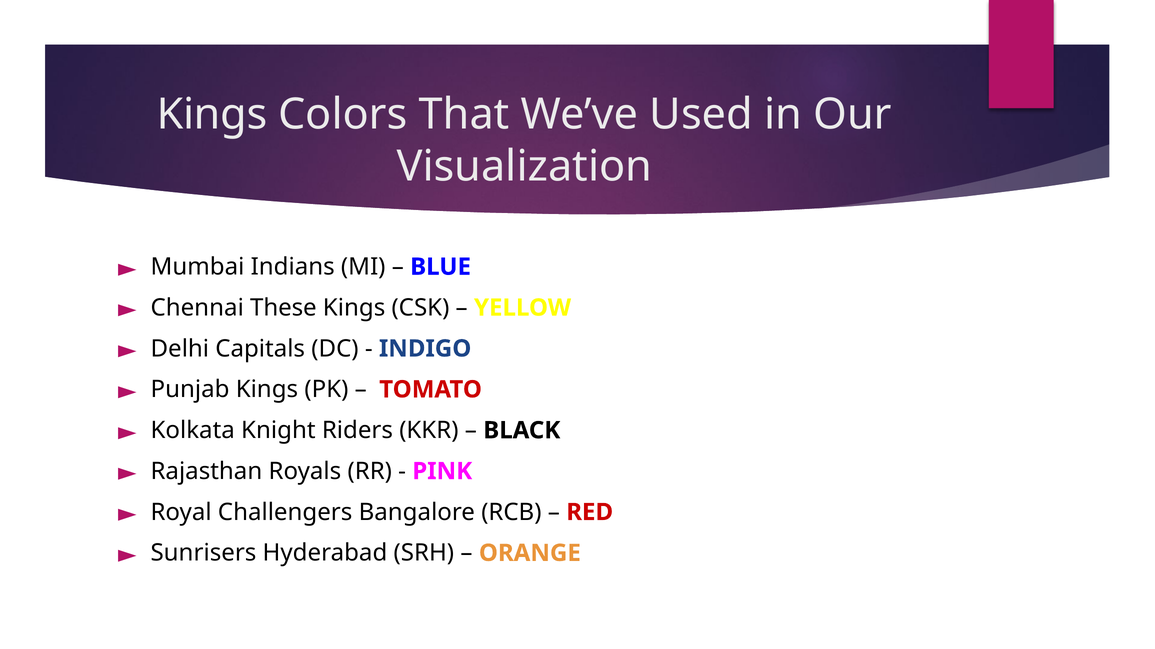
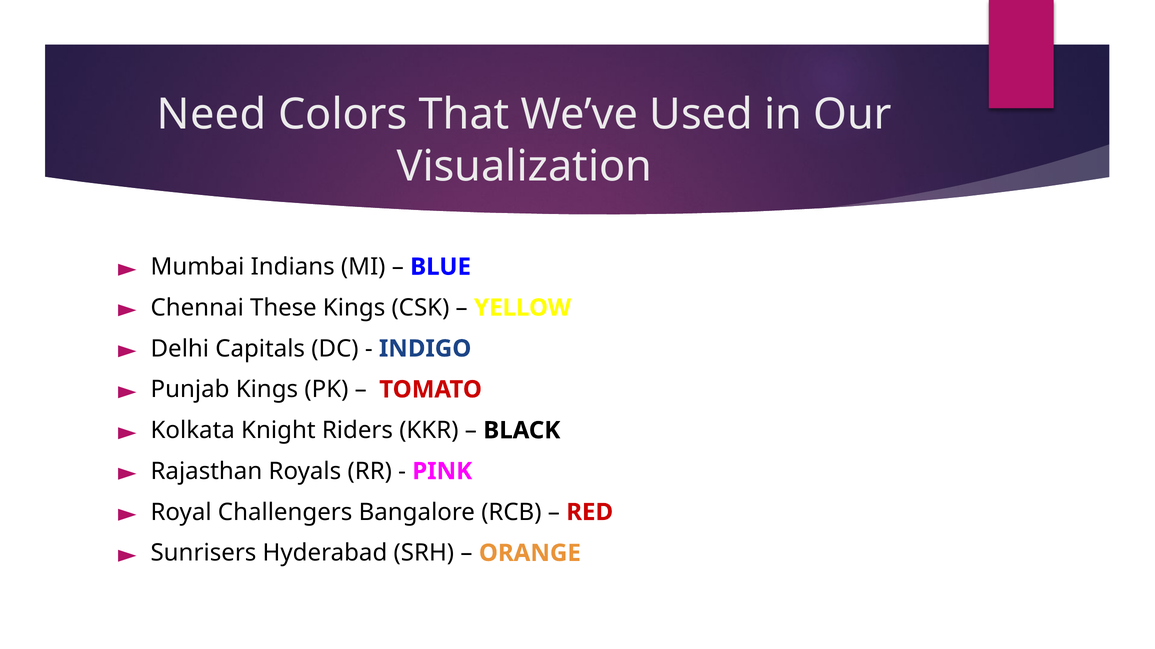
Kings: Kings -> Need (212, 115)
